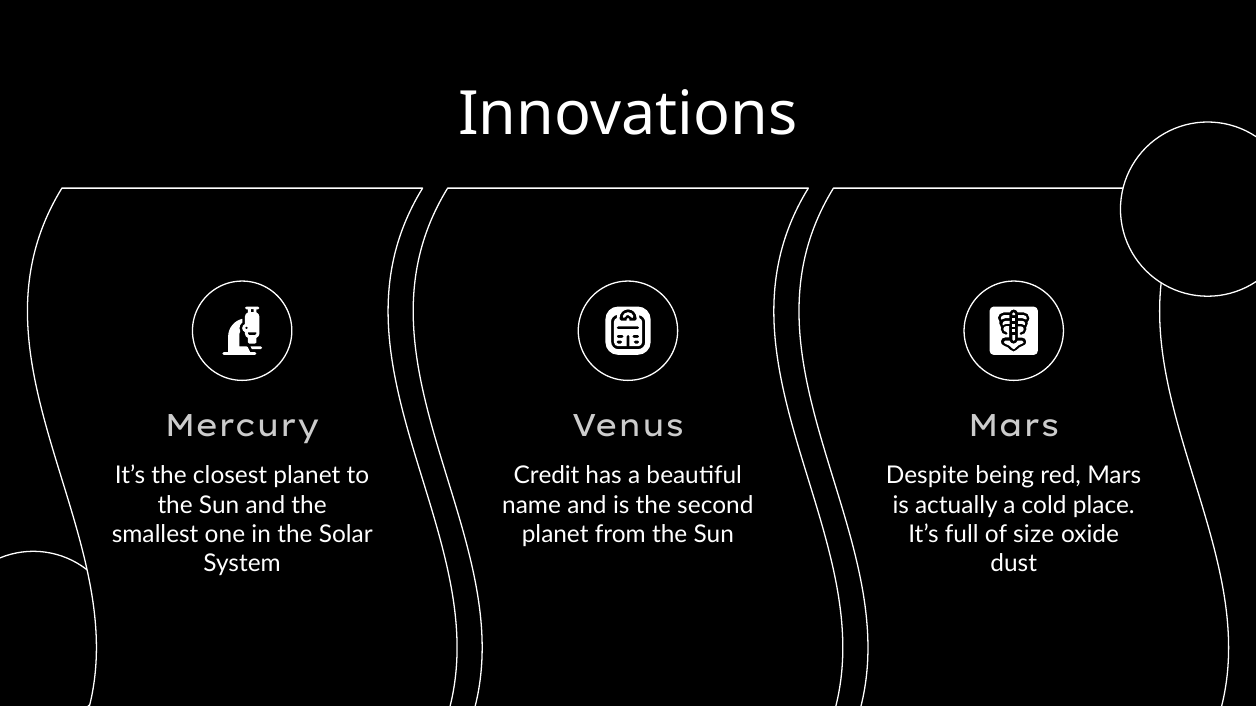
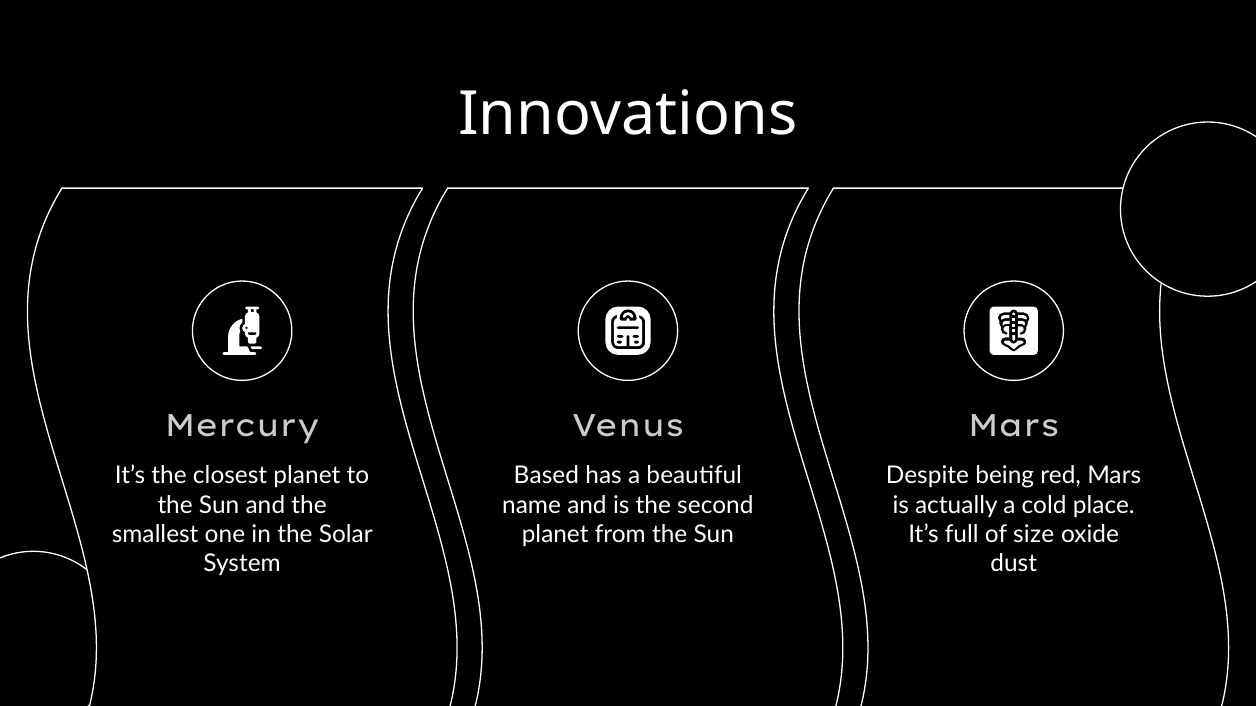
Credit: Credit -> Based (546, 476)
